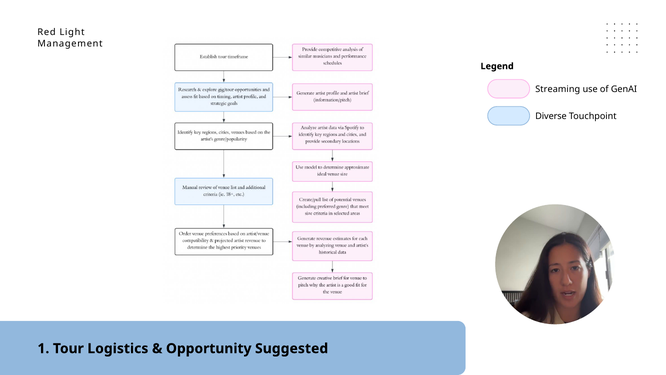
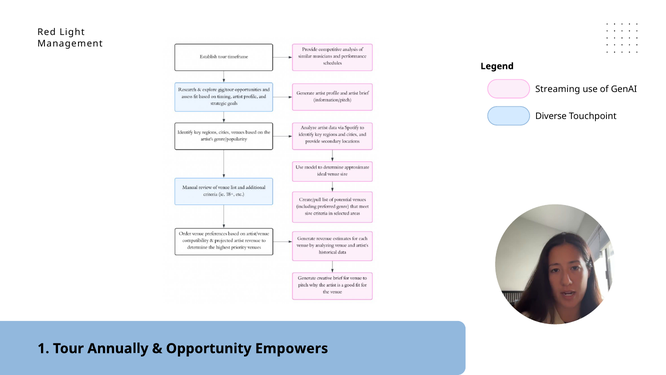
Logistics: Logistics -> Annually (118, 348)
Suggested: Suggested -> Empowers (292, 348)
